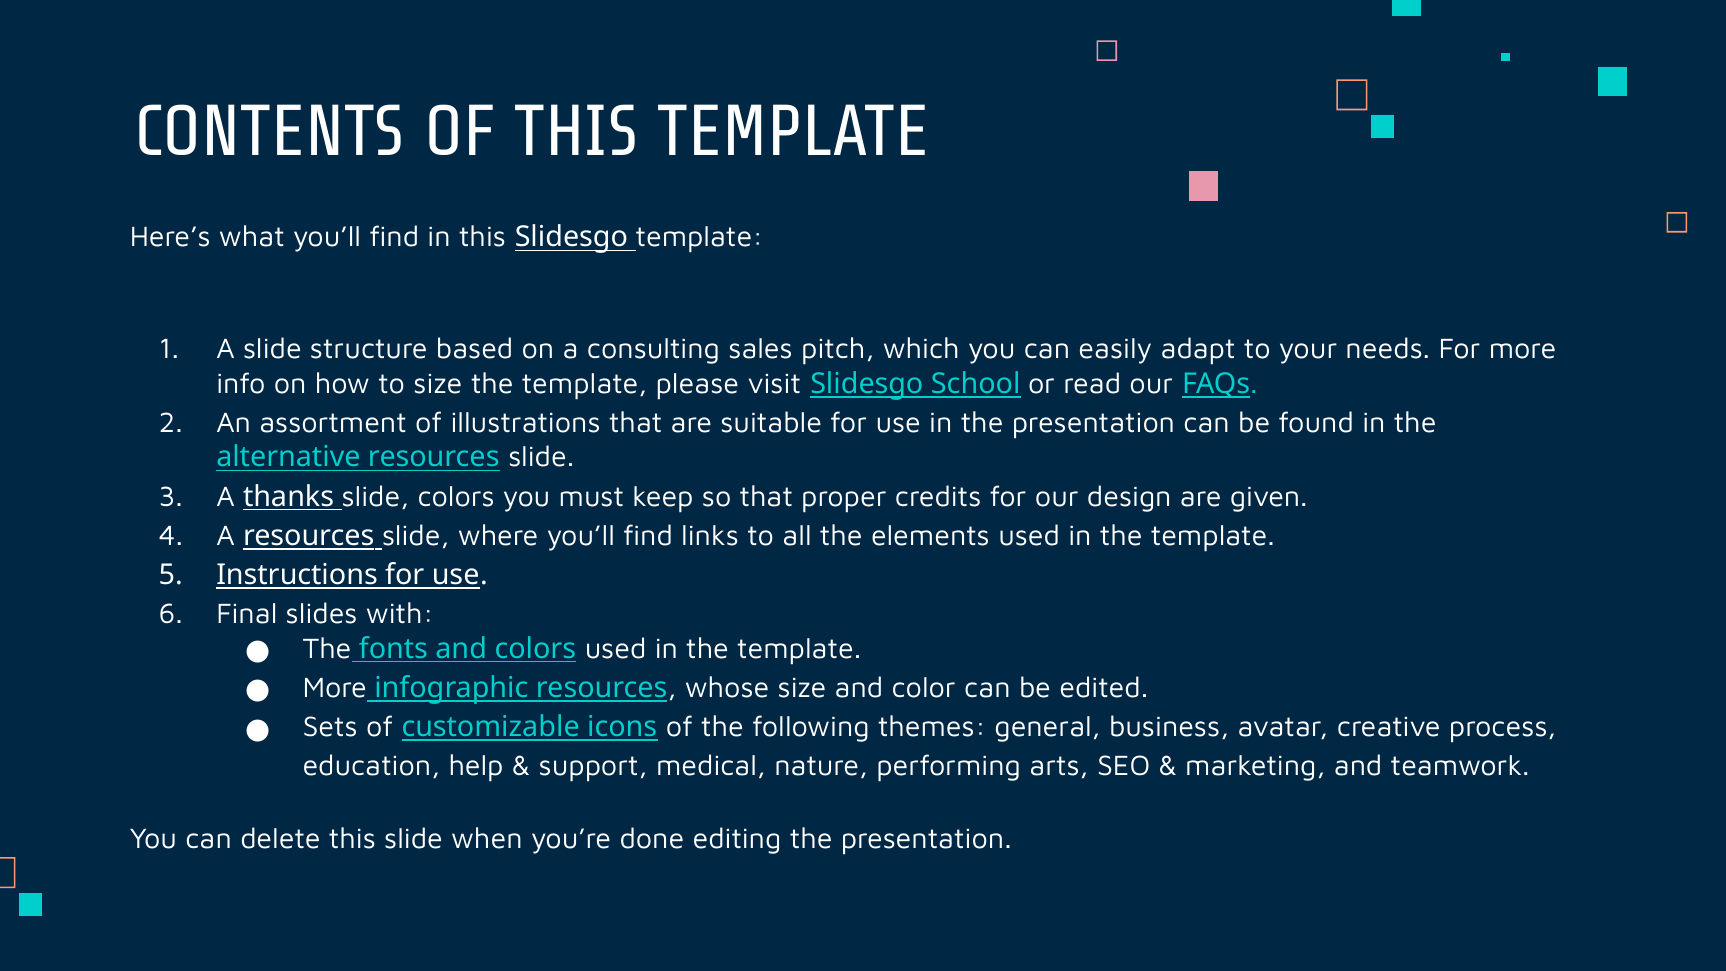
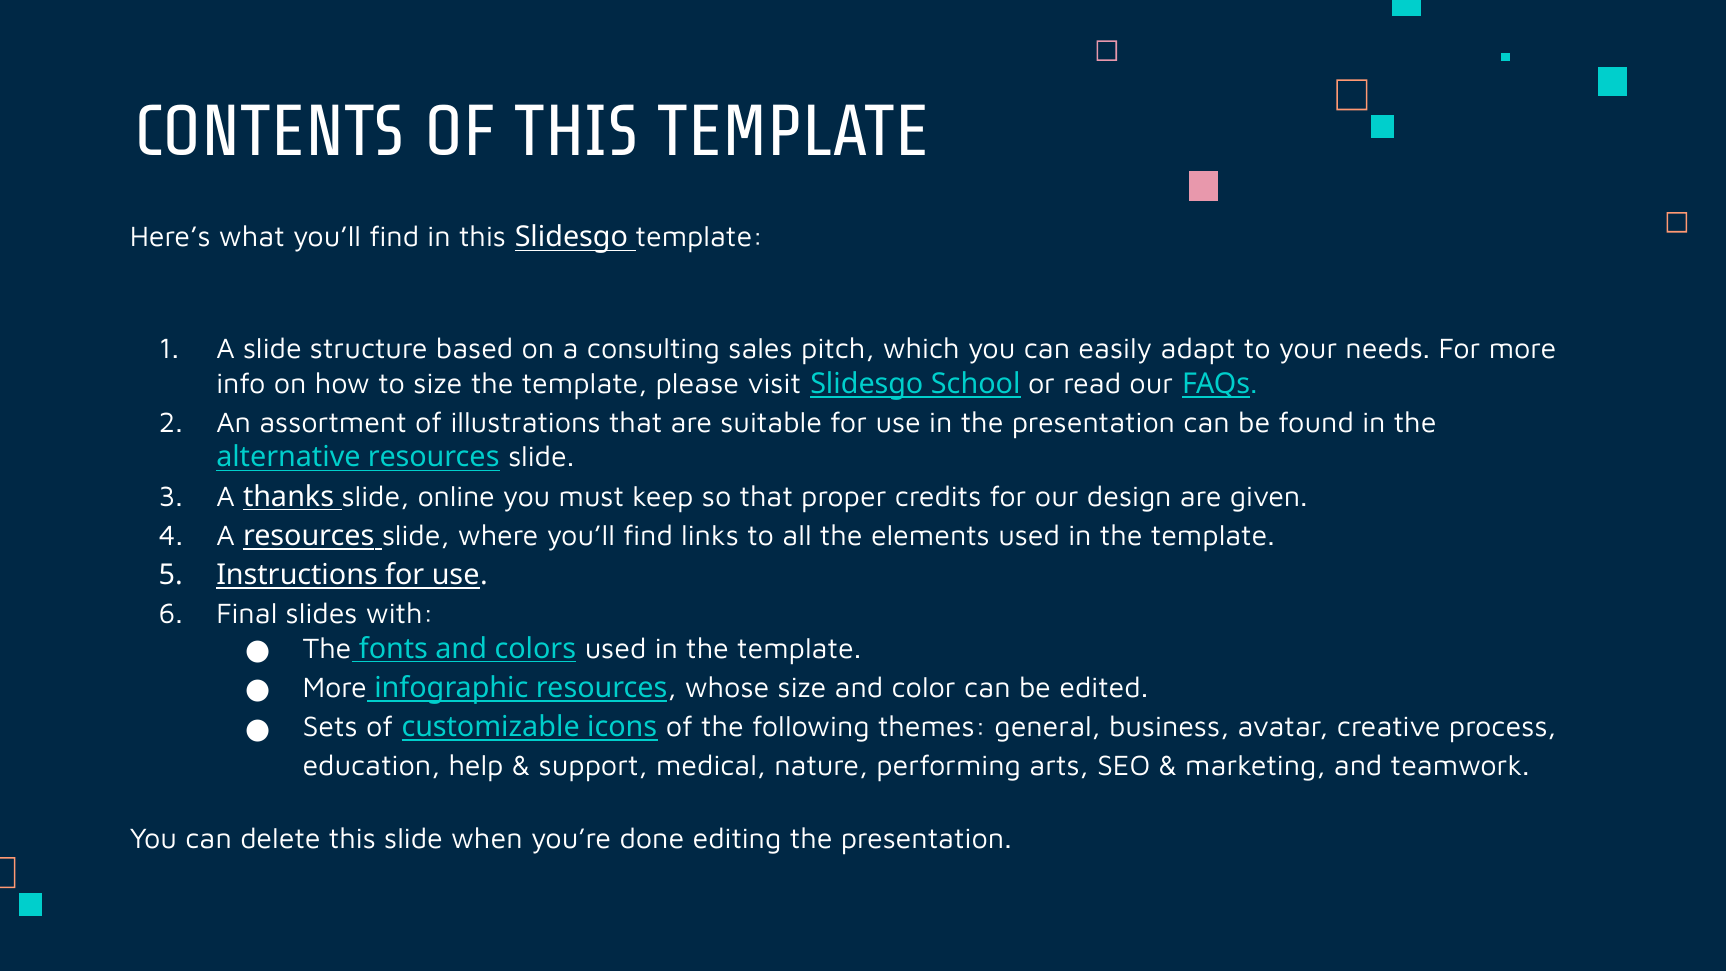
slide colors: colors -> online (456, 497)
